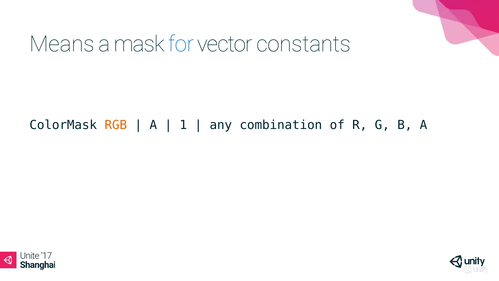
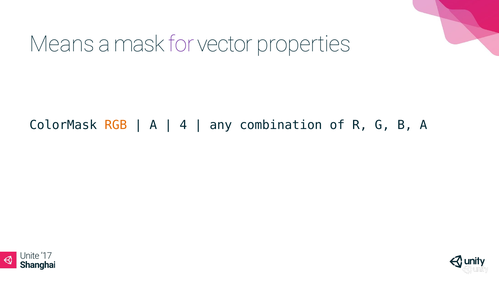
for colour: blue -> purple (181, 44)
constants: constants -> properties (304, 44)
1: 1 -> 4 (183, 125)
